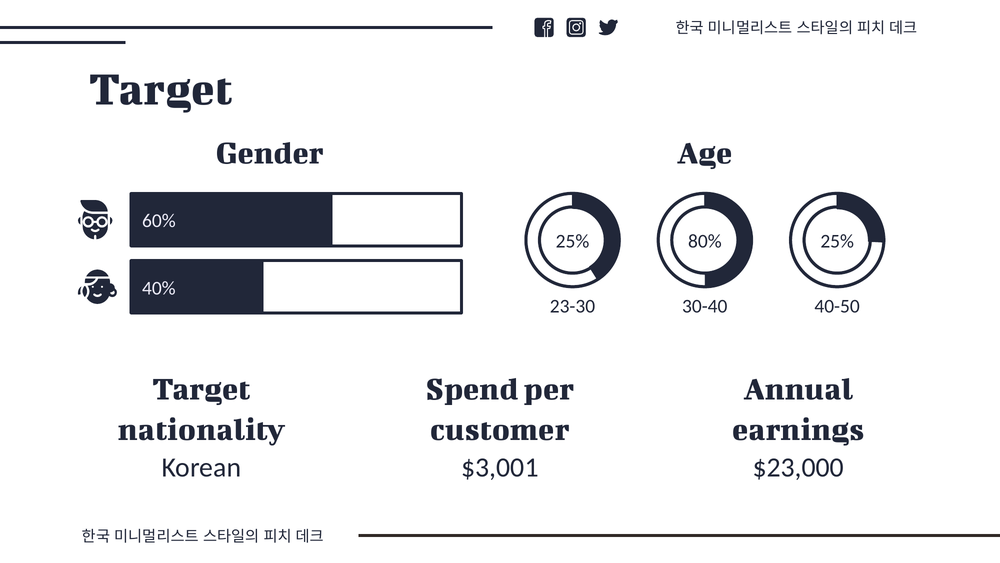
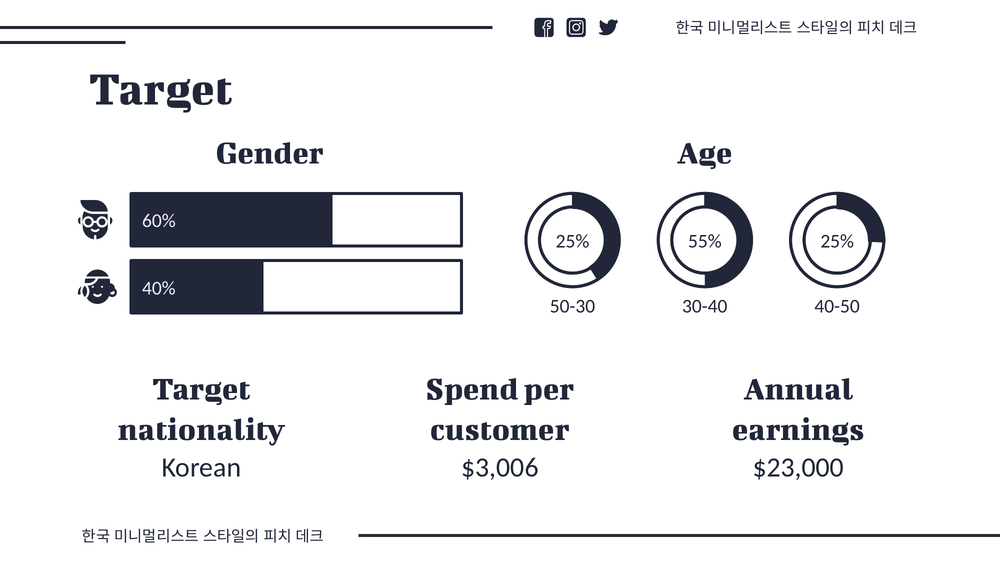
80%: 80% -> 55% (705, 241)
23-30: 23-30 -> 50-30 (572, 306)
$3,001: $3,001 -> $3,006 (500, 467)
